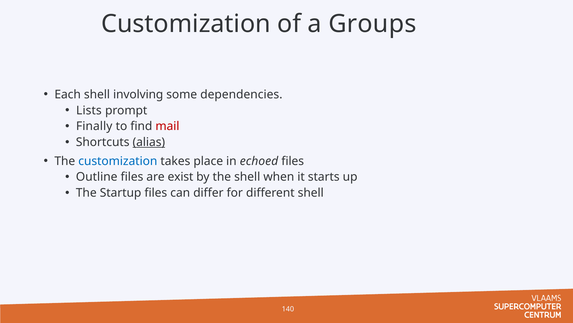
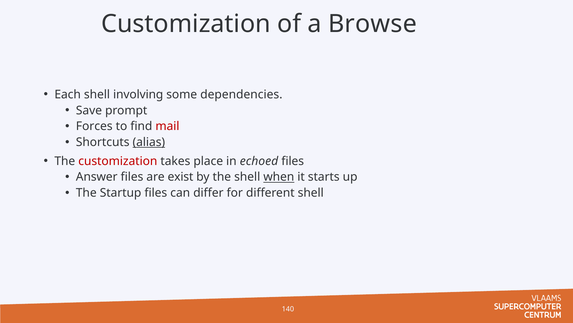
Groups: Groups -> Browse (372, 24)
Lists: Lists -> Save (89, 110)
Finally: Finally -> Forces (94, 126)
customization colour: blue -> red (118, 161)
Outline: Outline -> Answer (97, 177)
when underline: none -> present (279, 177)
